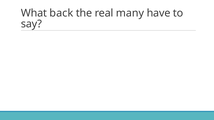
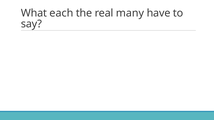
back: back -> each (61, 13)
